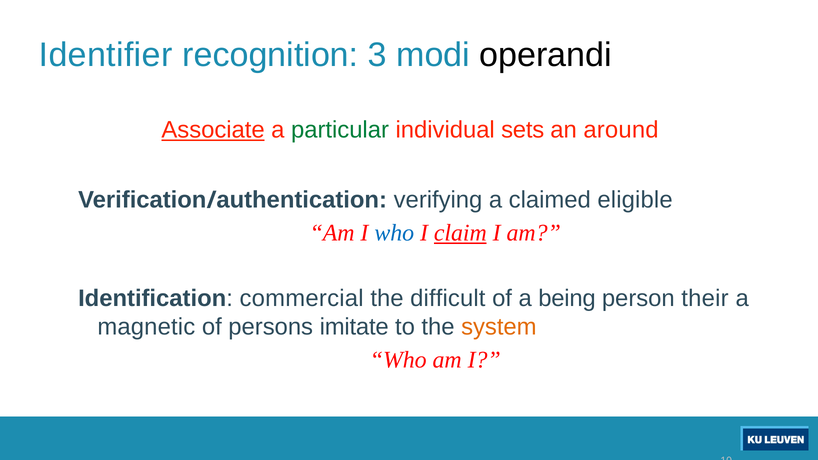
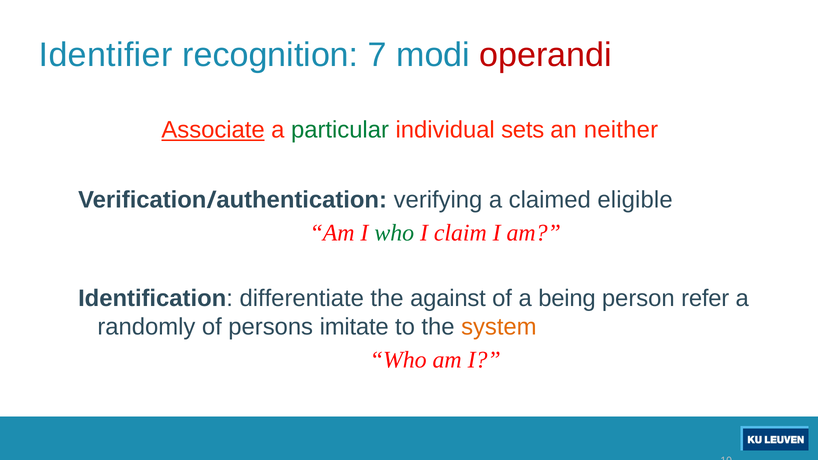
3: 3 -> 7 (377, 55)
operandi colour: black -> red (546, 55)
around: around -> neither (621, 130)
who colour: blue -> green (394, 233)
claim underline: present -> none (460, 233)
commercial: commercial -> differentiate (302, 299)
difficult: difficult -> against (448, 299)
their: their -> refer (705, 299)
magnetic: magnetic -> randomly (146, 327)
